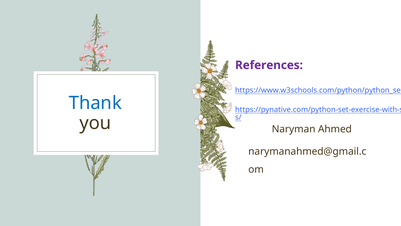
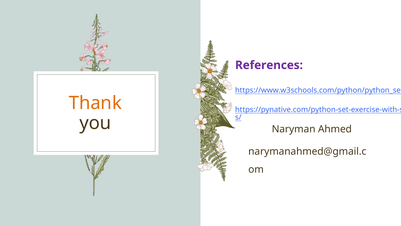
Thank colour: blue -> orange (95, 103)
